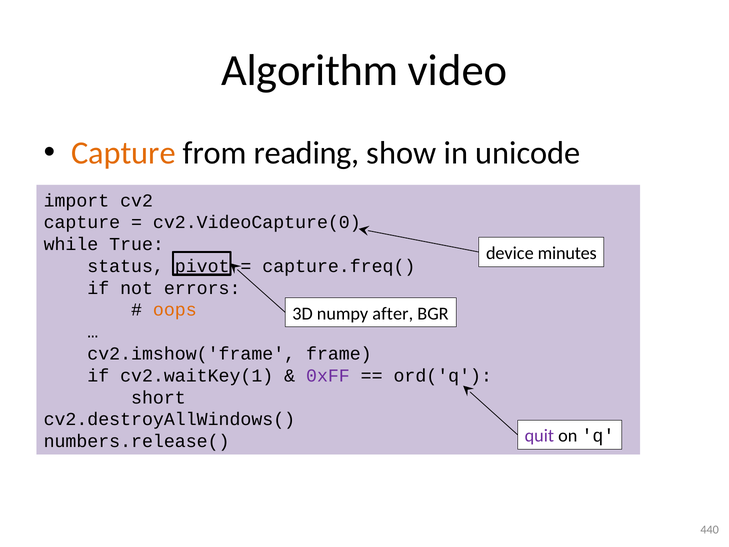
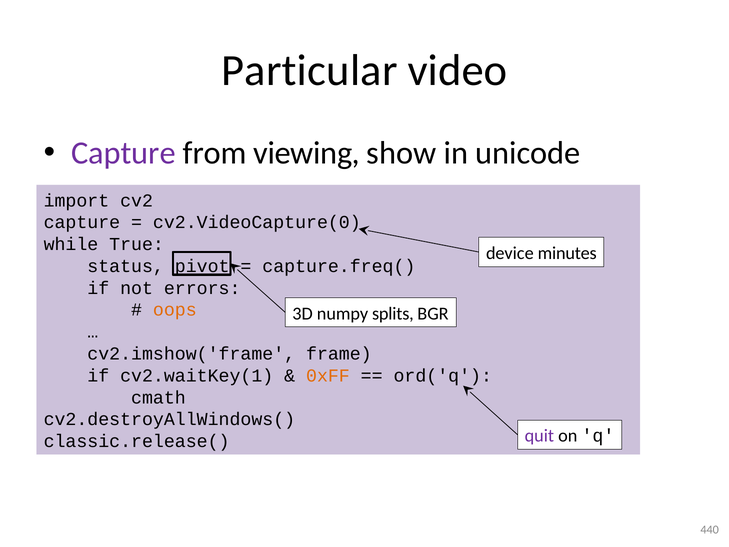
Algorithm: Algorithm -> Particular (309, 71)
Capture colour: orange -> purple (123, 153)
reading: reading -> viewing (307, 153)
after: after -> splits (393, 313)
0xFF colour: purple -> orange (328, 375)
short: short -> cmath (158, 397)
numbers.release(: numbers.release( -> classic.release( (137, 441)
